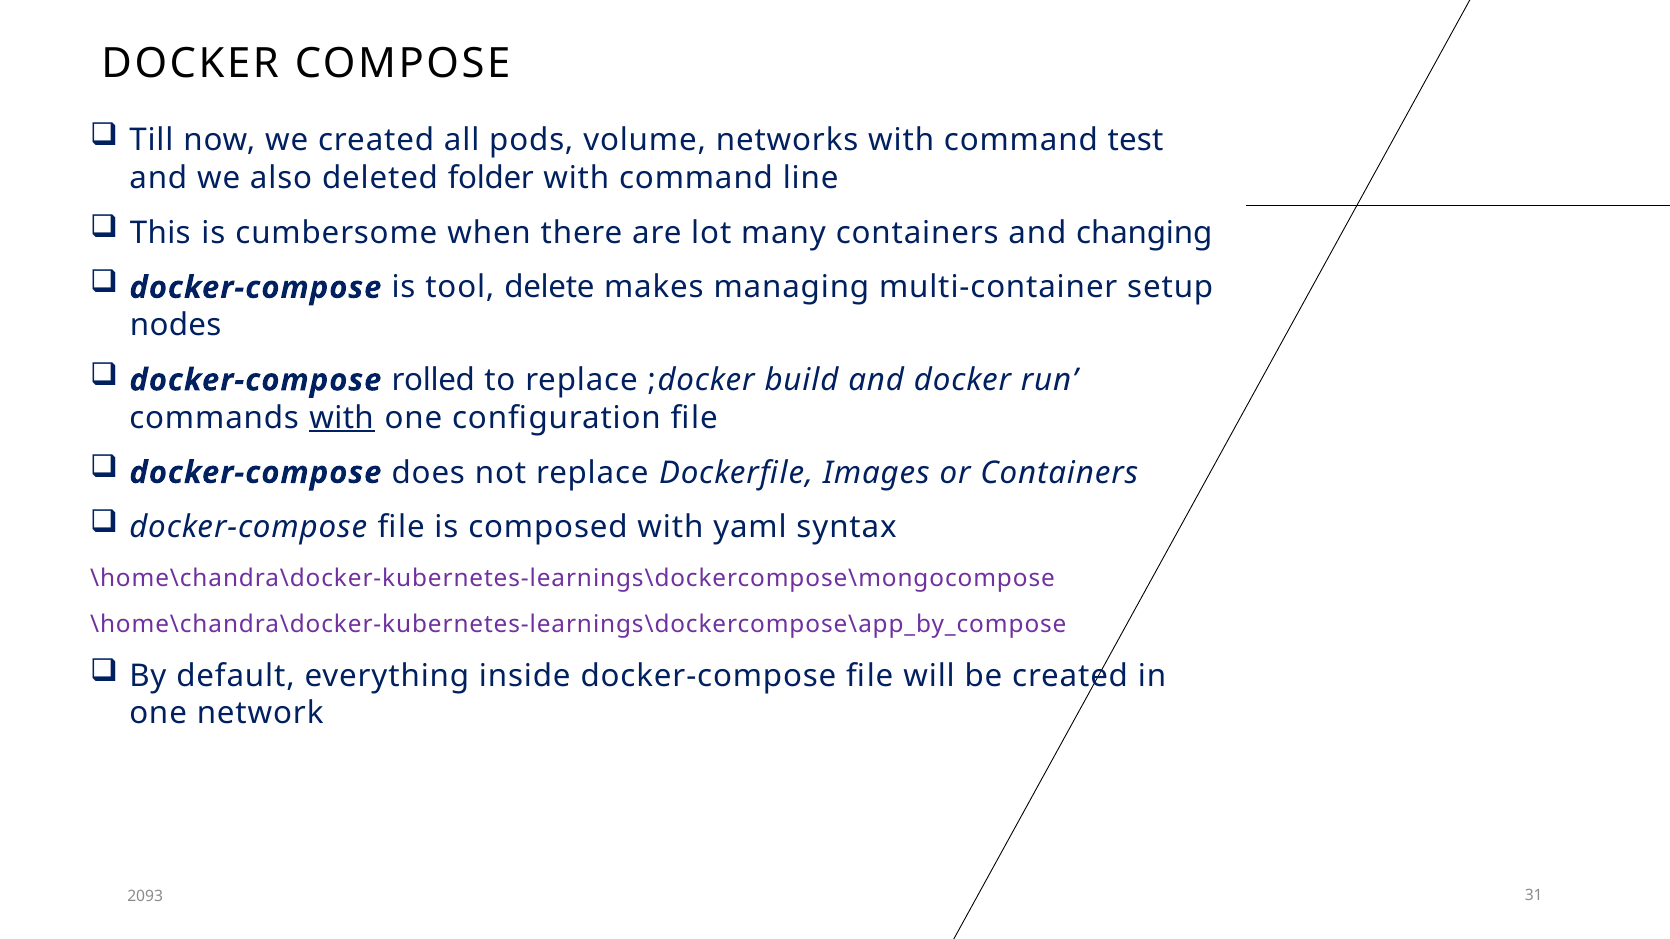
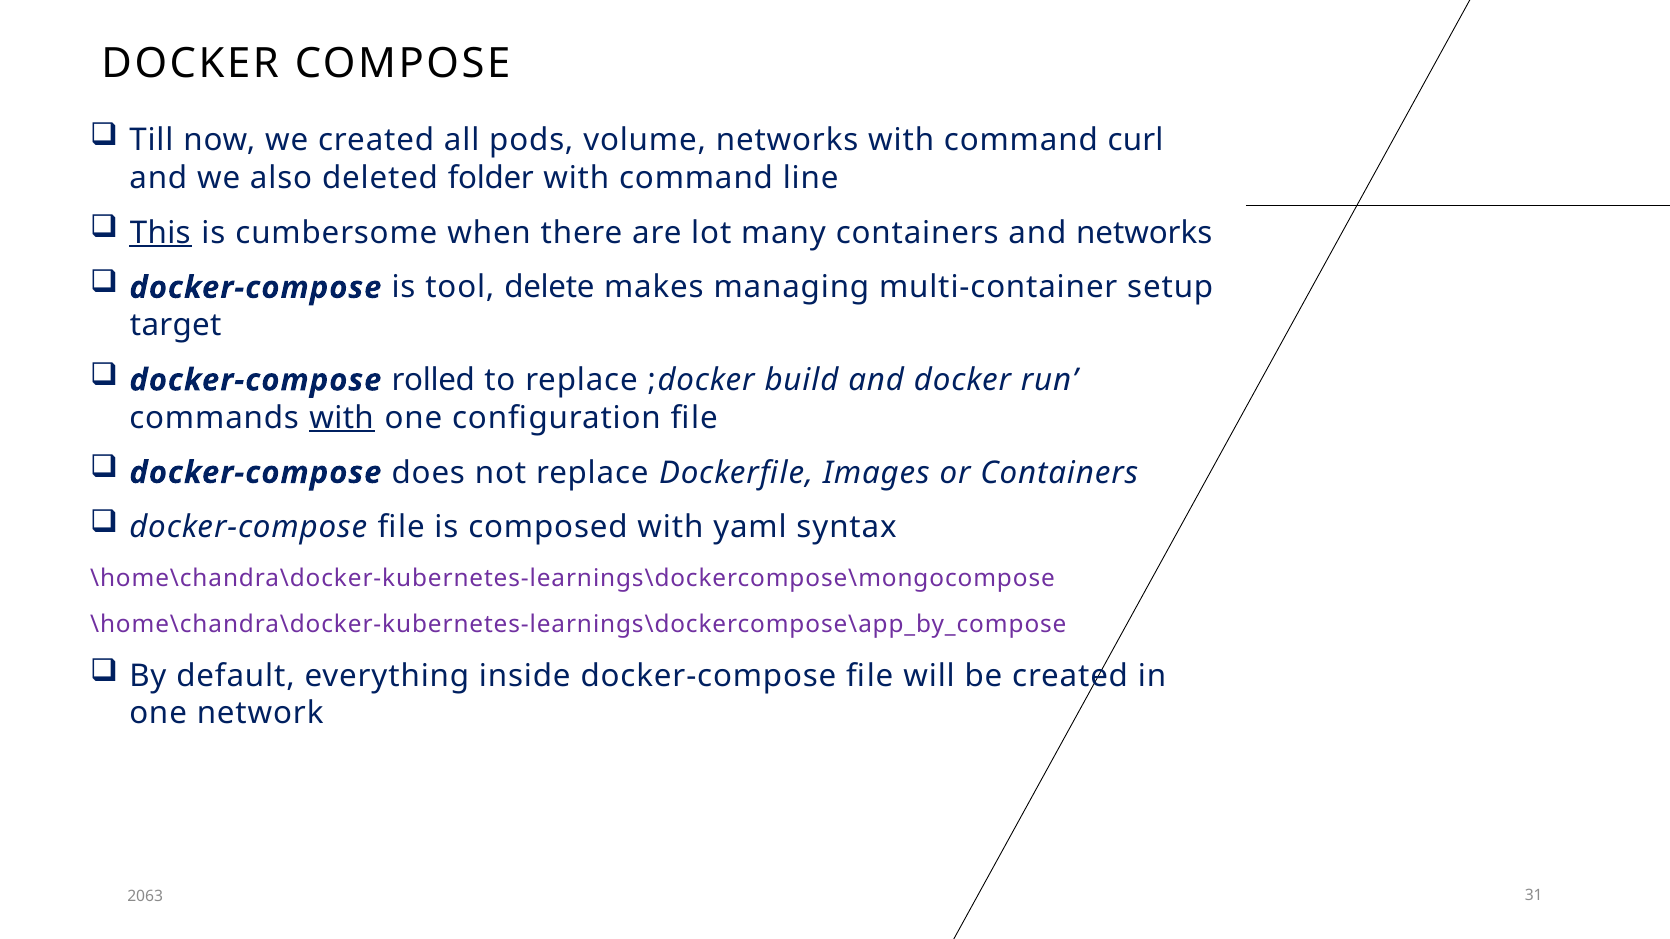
test: test -> curl (1136, 140)
This underline: none -> present (160, 233)
and changing: changing -> networks (1144, 233)
nodes: nodes -> target (176, 325)
2093: 2093 -> 2063 (145, 897)
